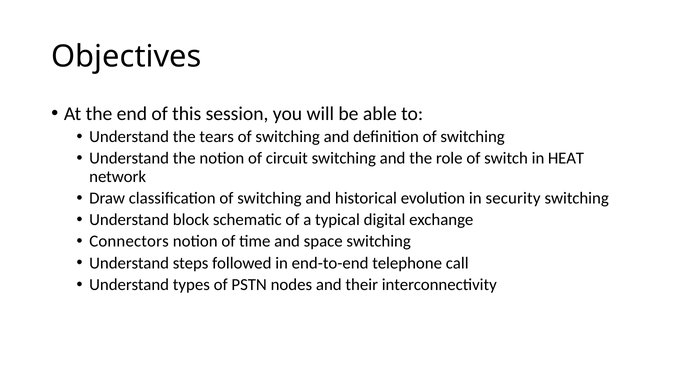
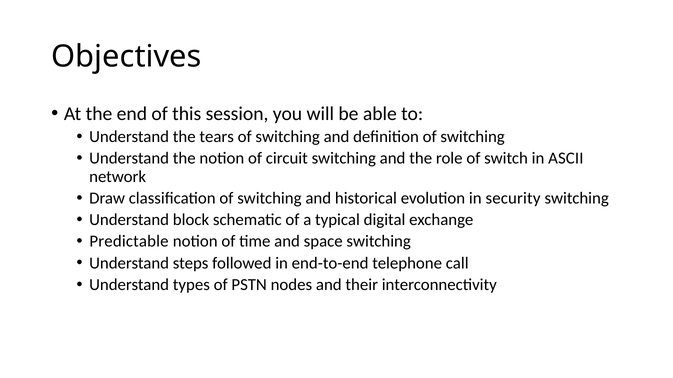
HEAT: HEAT -> ASCII (566, 159)
Connectors: Connectors -> Predictable (129, 242)
